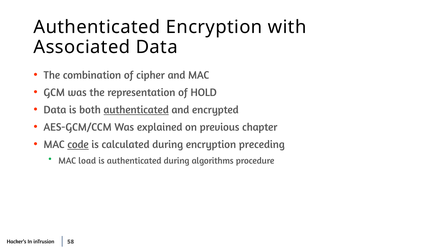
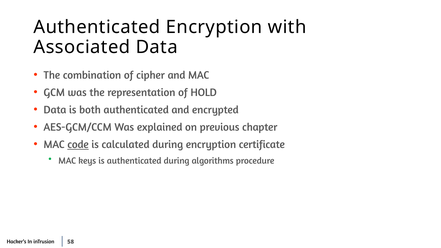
authenticated underline: present -> none (136, 110)
preceding: preceding -> certificate (262, 145)
load: load -> keys (87, 161)
